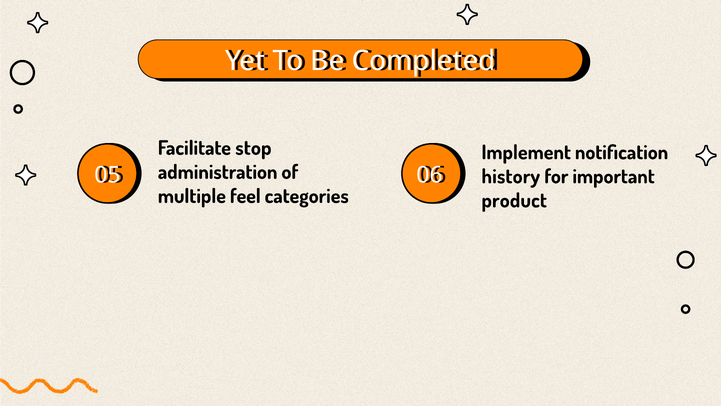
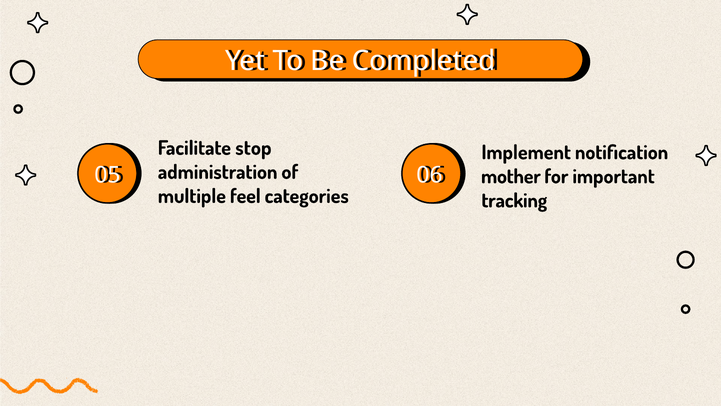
history: history -> mother (511, 177)
product: product -> tracking (514, 201)
